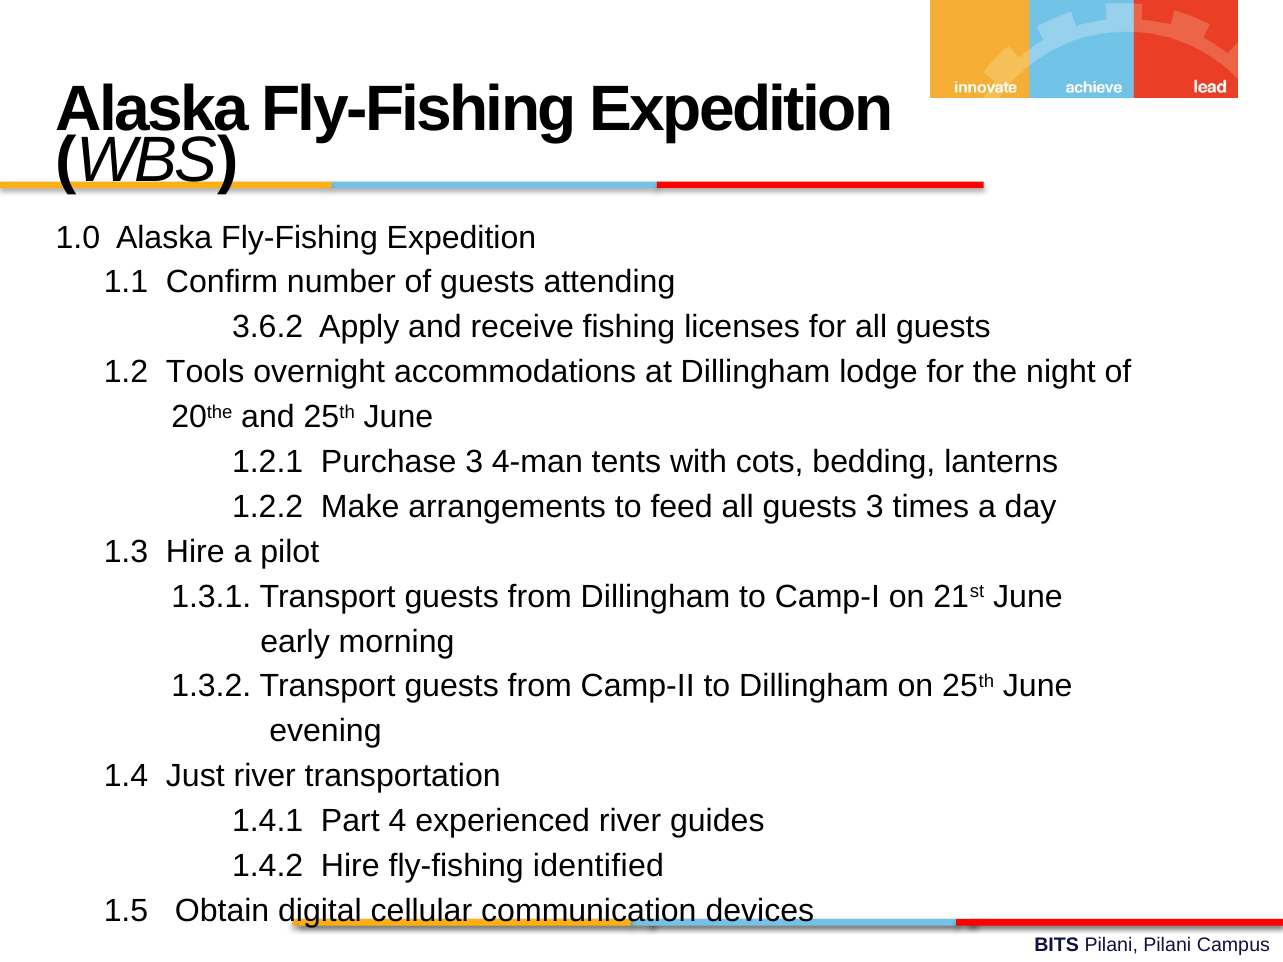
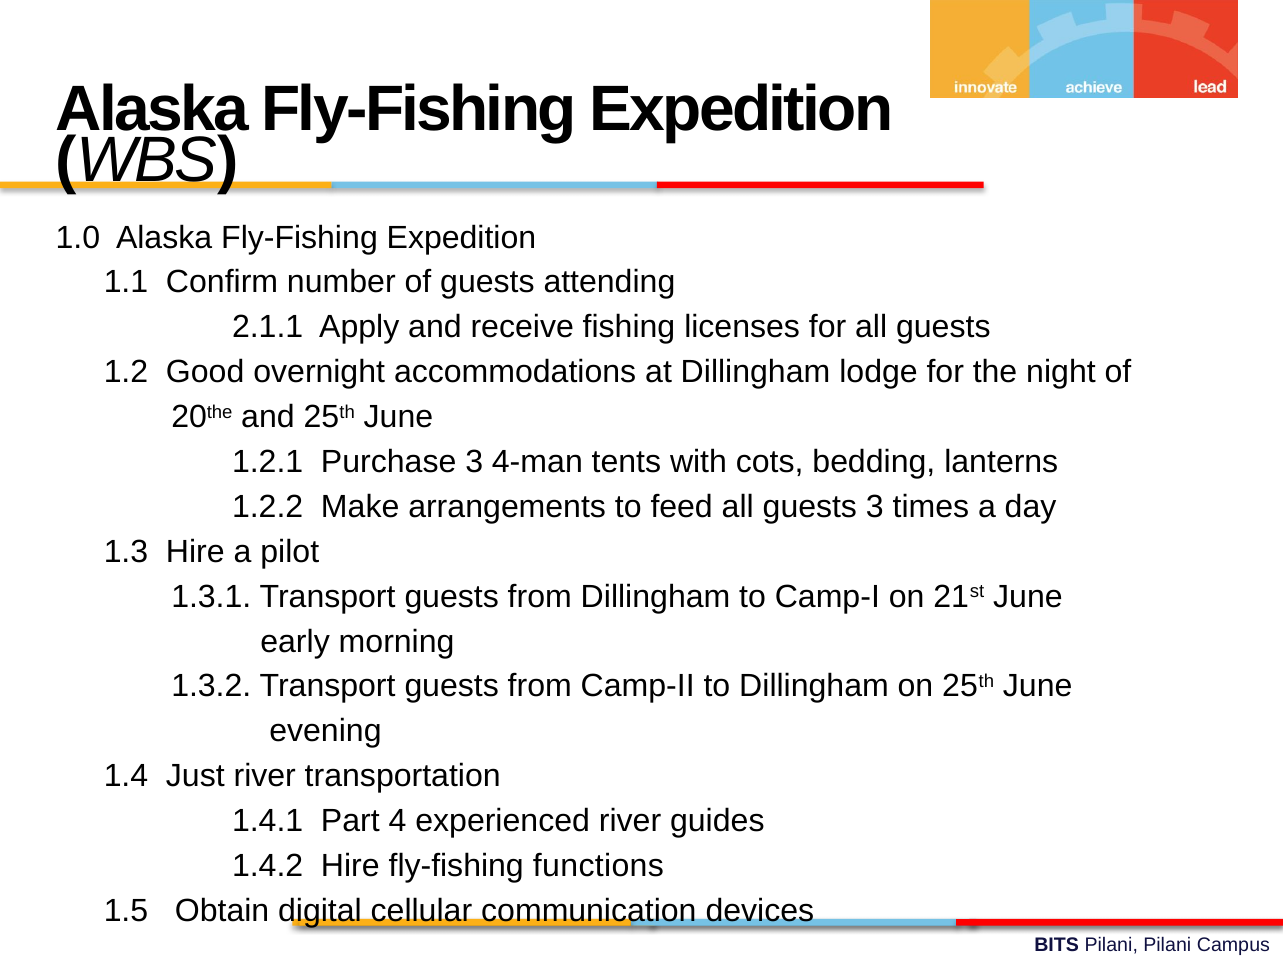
3.6.2: 3.6.2 -> 2.1.1 (268, 327)
Tools: Tools -> Good (205, 372)
identified: identified -> functions (598, 866)
